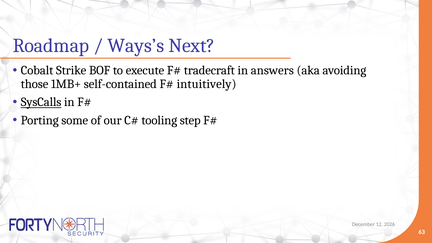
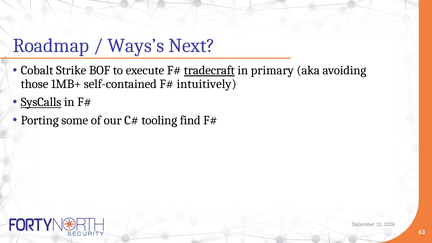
tradecraft underline: none -> present (209, 70)
answers: answers -> primary (272, 70)
step: step -> find (190, 120)
